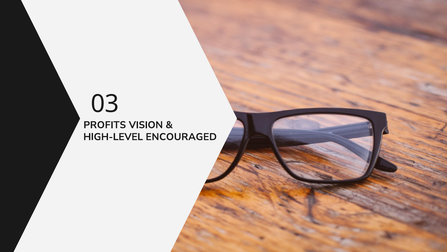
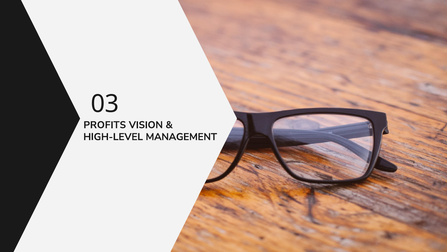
ENCOURAGED: ENCOURAGED -> MANAGEMENT (181, 137)
